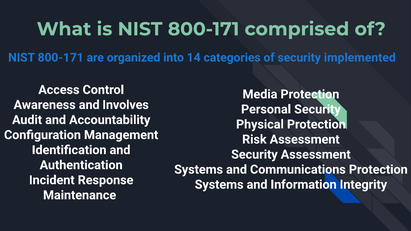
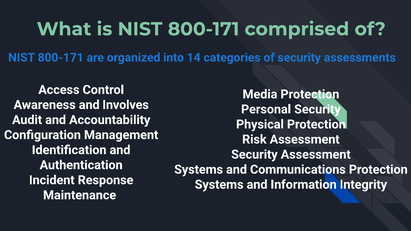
implemented: implemented -> assessments (360, 58)
